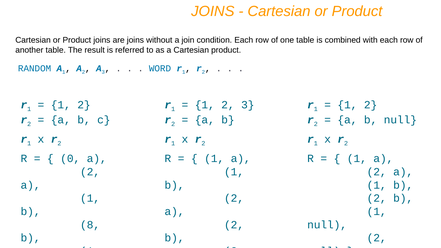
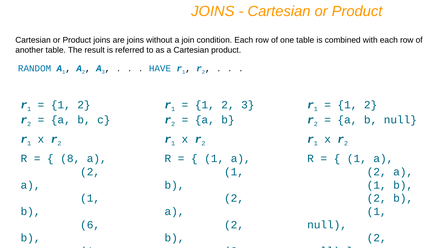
WORD: WORD -> HAVE (160, 69)
0: 0 -> 8 (70, 159)
8: 8 -> 6 (90, 225)
